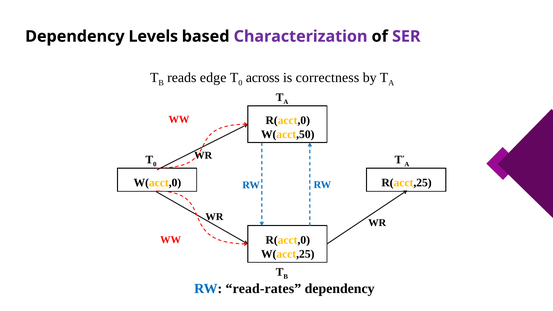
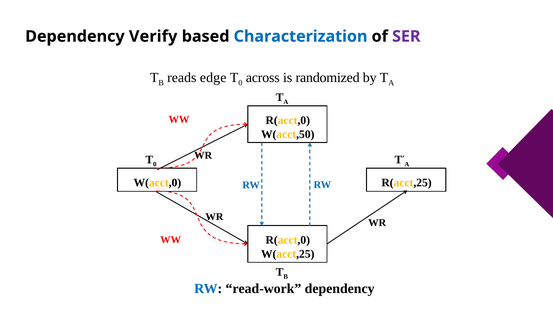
Levels: Levels -> Verify (153, 36)
Characterization colour: purple -> blue (301, 36)
correctness: correctness -> randomized (328, 78)
read-rates: read-rates -> read-work (263, 289)
